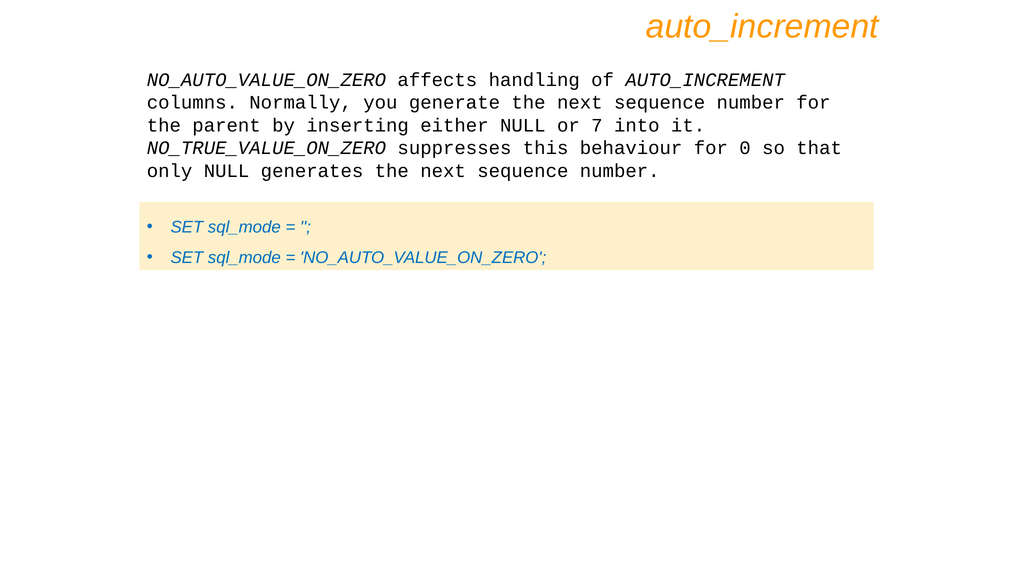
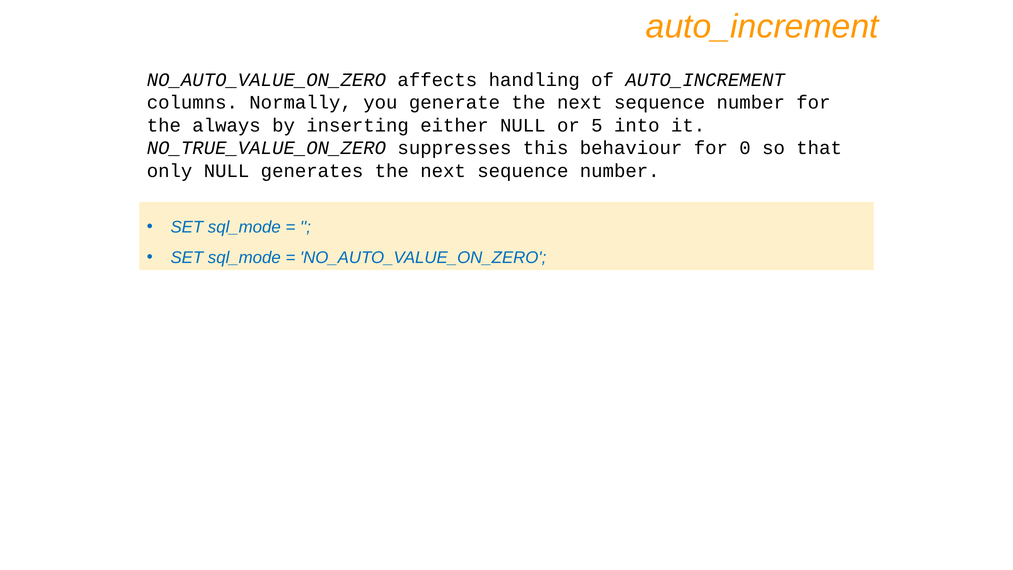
parent: parent -> always (227, 125)
7: 7 -> 5 (597, 125)
